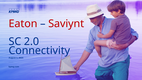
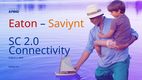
Saviynt colour: red -> orange (66, 24)
